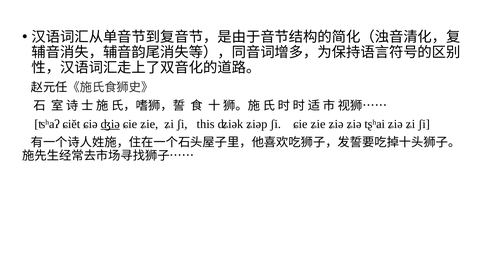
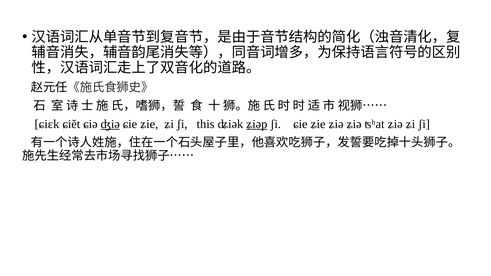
ʦʰaʔ: ʦʰaʔ -> ɕiɛk (47, 124)
ʑiəp underline: none -> present (257, 124)
tʂʰai: tʂʰai -> ʦʰat (375, 124)
